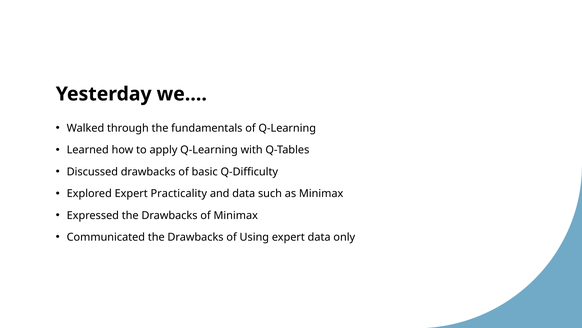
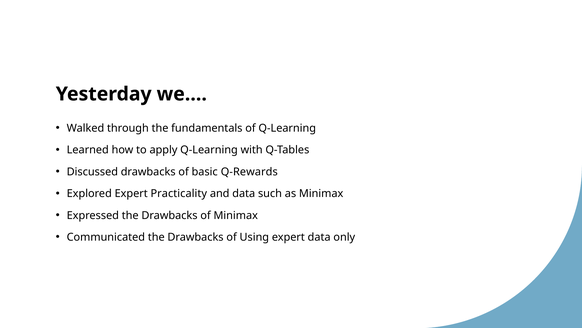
Q-Difficulty: Q-Difficulty -> Q-Rewards (249, 172)
